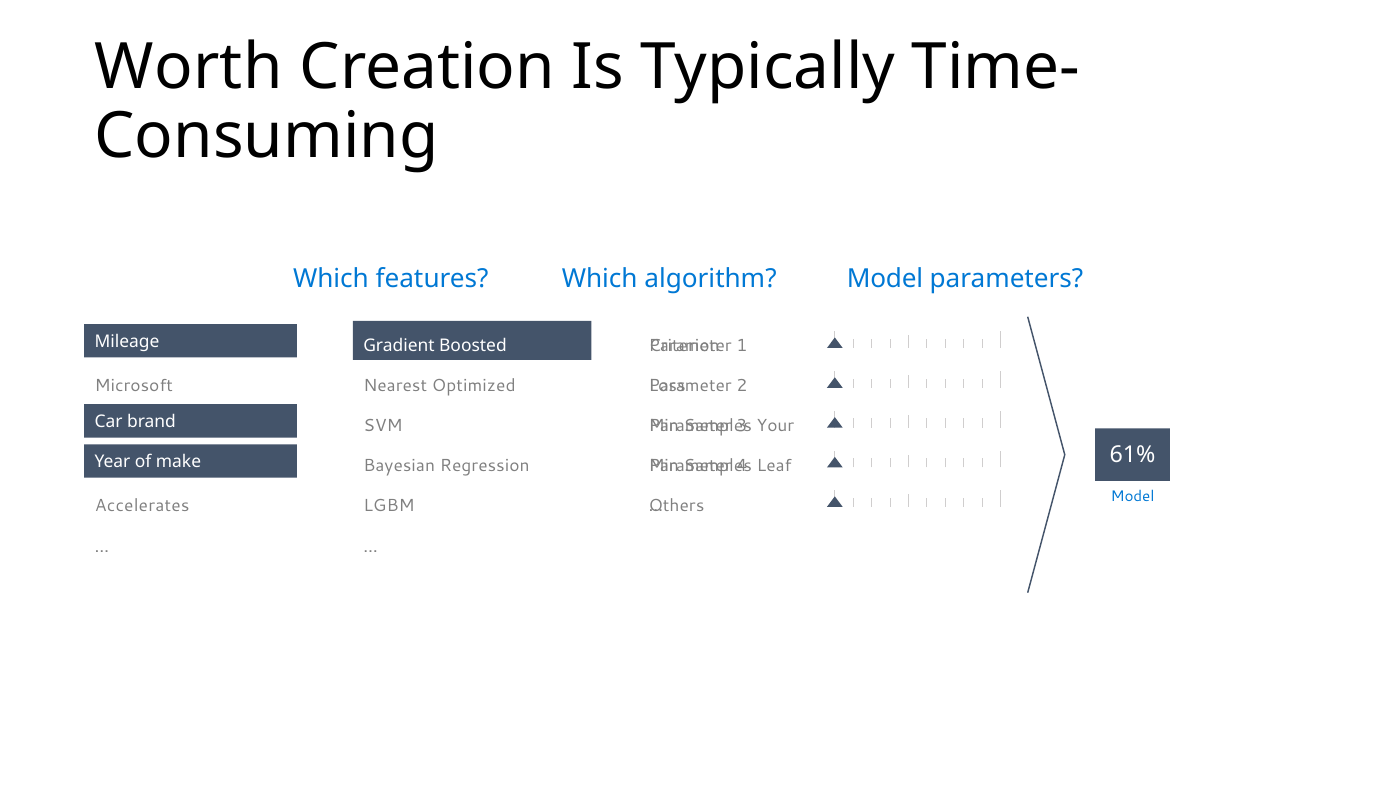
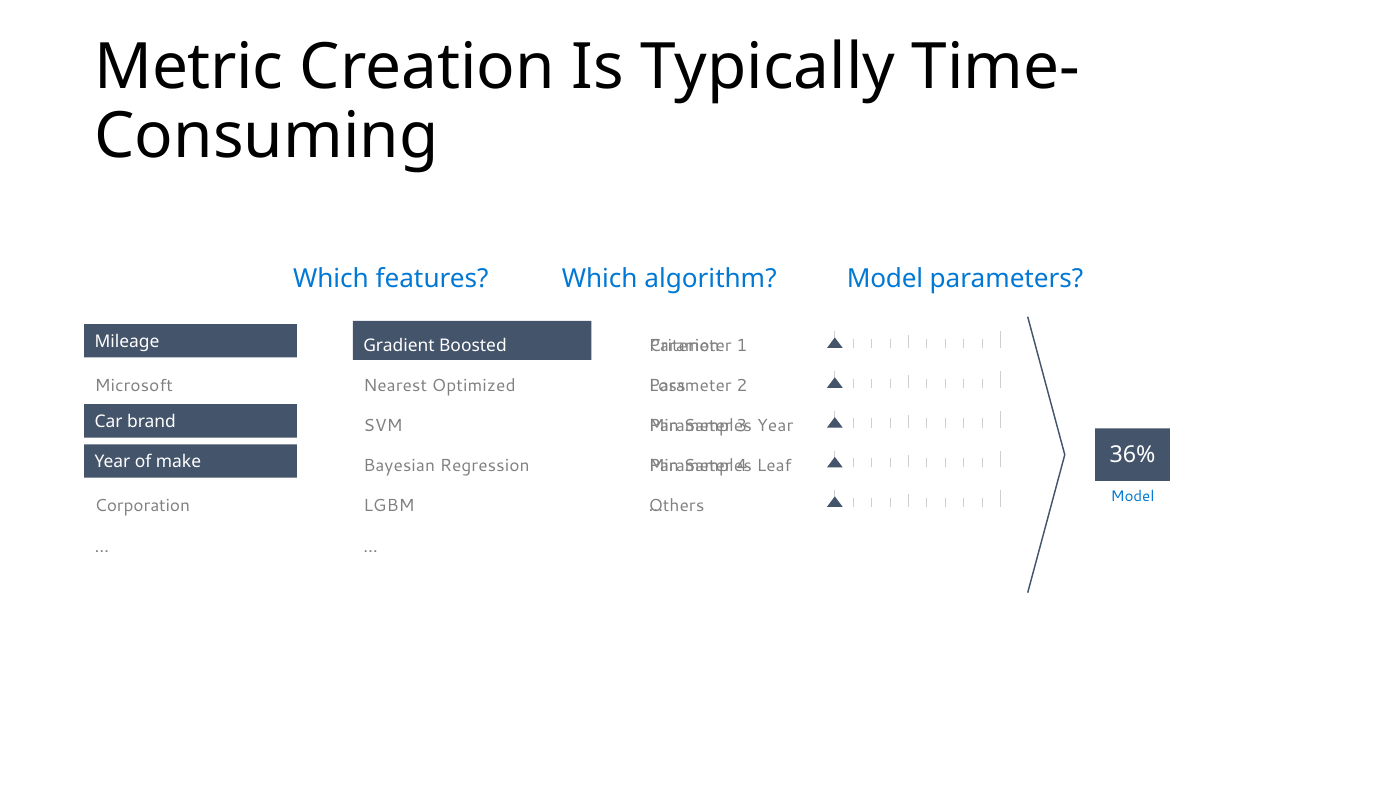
Worth: Worth -> Metric (189, 67)
Your: Your -> Year (775, 426)
61%: 61% -> 36% (1133, 454)
Accelerates: Accelerates -> Corporation (142, 506)
